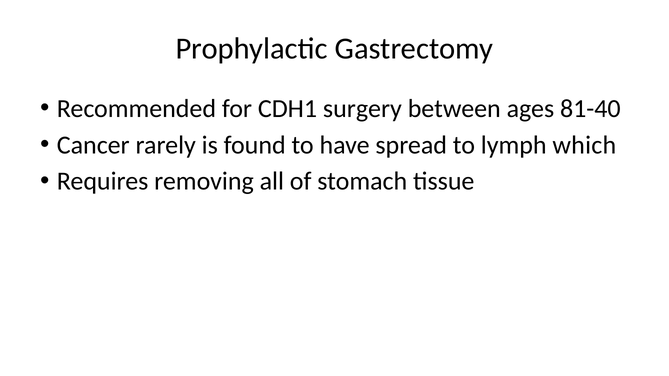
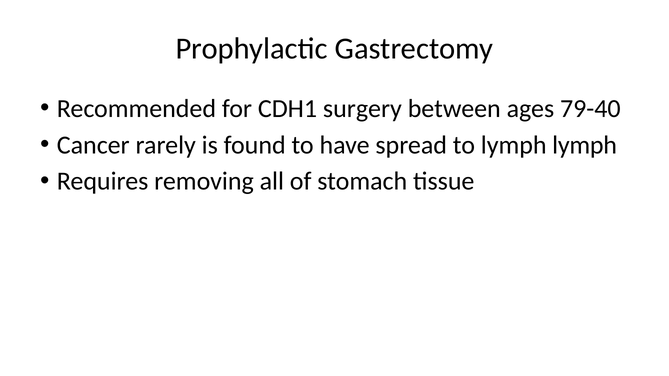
81-40: 81-40 -> 79-40 (590, 109)
lymph which: which -> lymph (585, 145)
